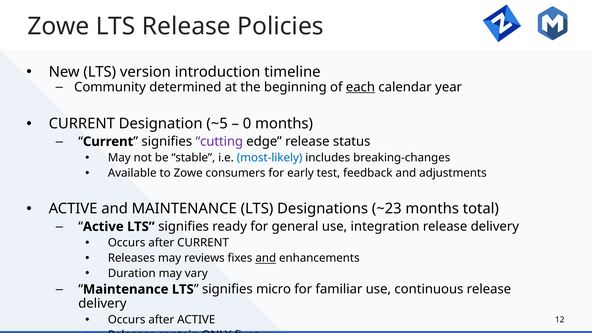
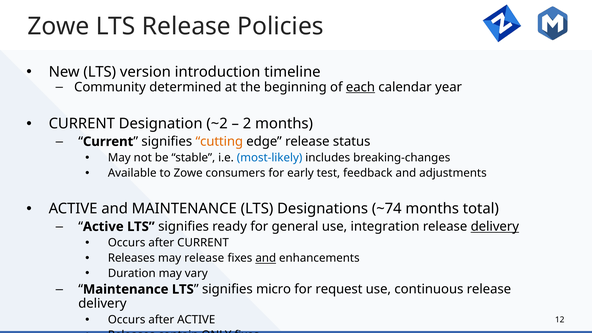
~5: ~5 -> ~2 (217, 124)
0: 0 -> 2 (247, 124)
cutting colour: purple -> orange (219, 142)
~23: ~23 -> ~74 (387, 209)
delivery underline: none -> present (495, 227)
may reviews: reviews -> release (204, 258)
familiar: familiar -> request (339, 289)
